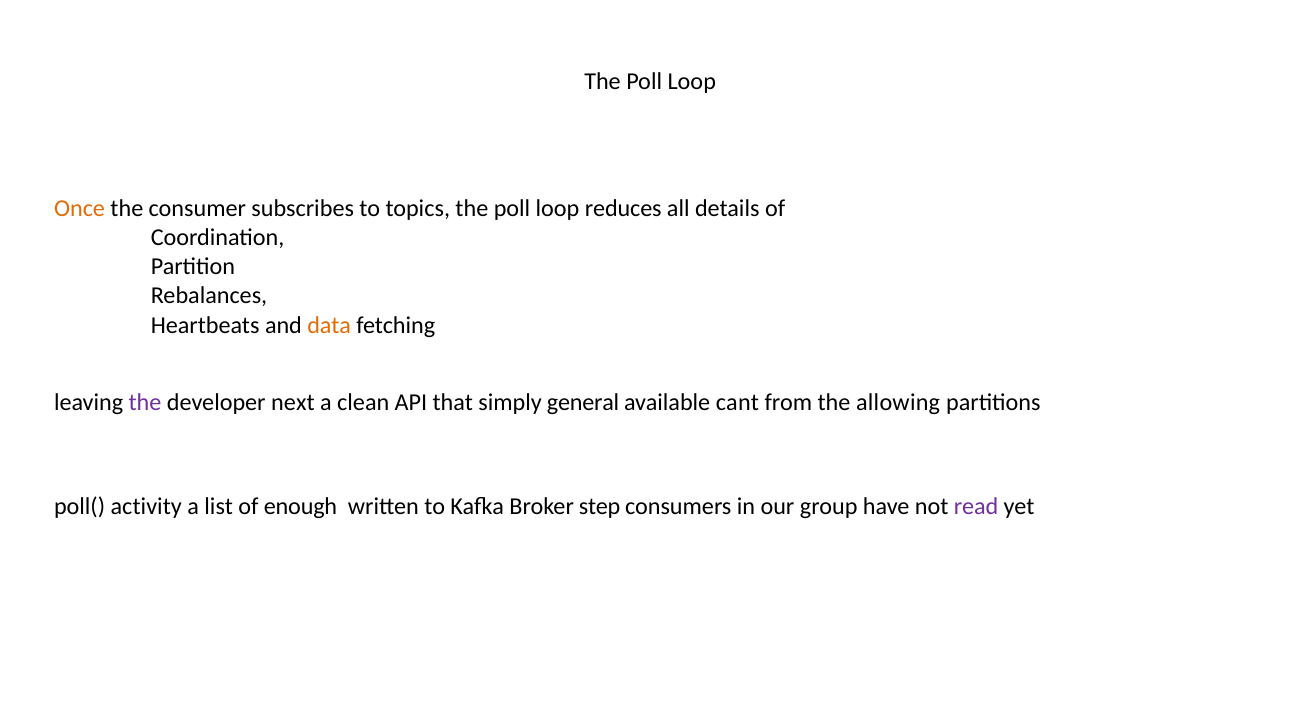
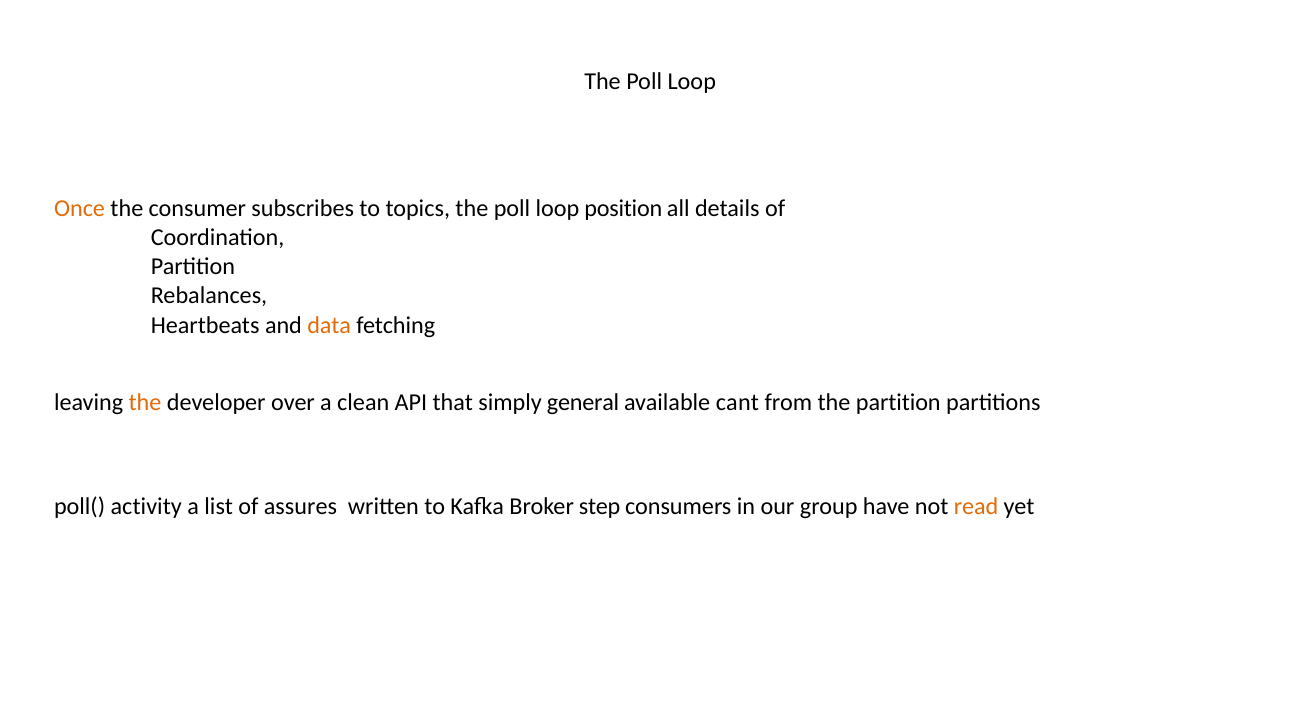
reduces: reduces -> position (623, 209)
the colour: purple -> orange (145, 402)
next: next -> over (293, 402)
the allowing: allowing -> partition (898, 402)
enough: enough -> assures (300, 506)
read colour: purple -> orange (976, 506)
